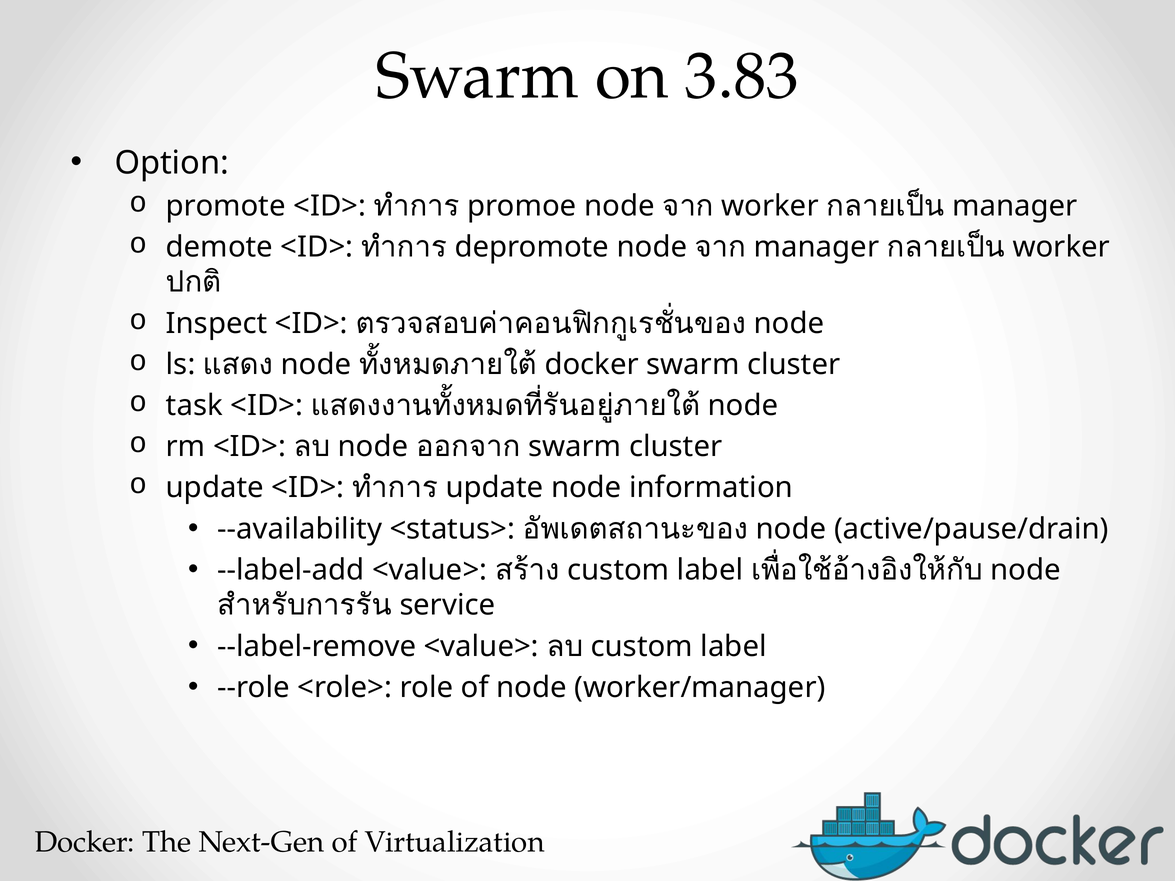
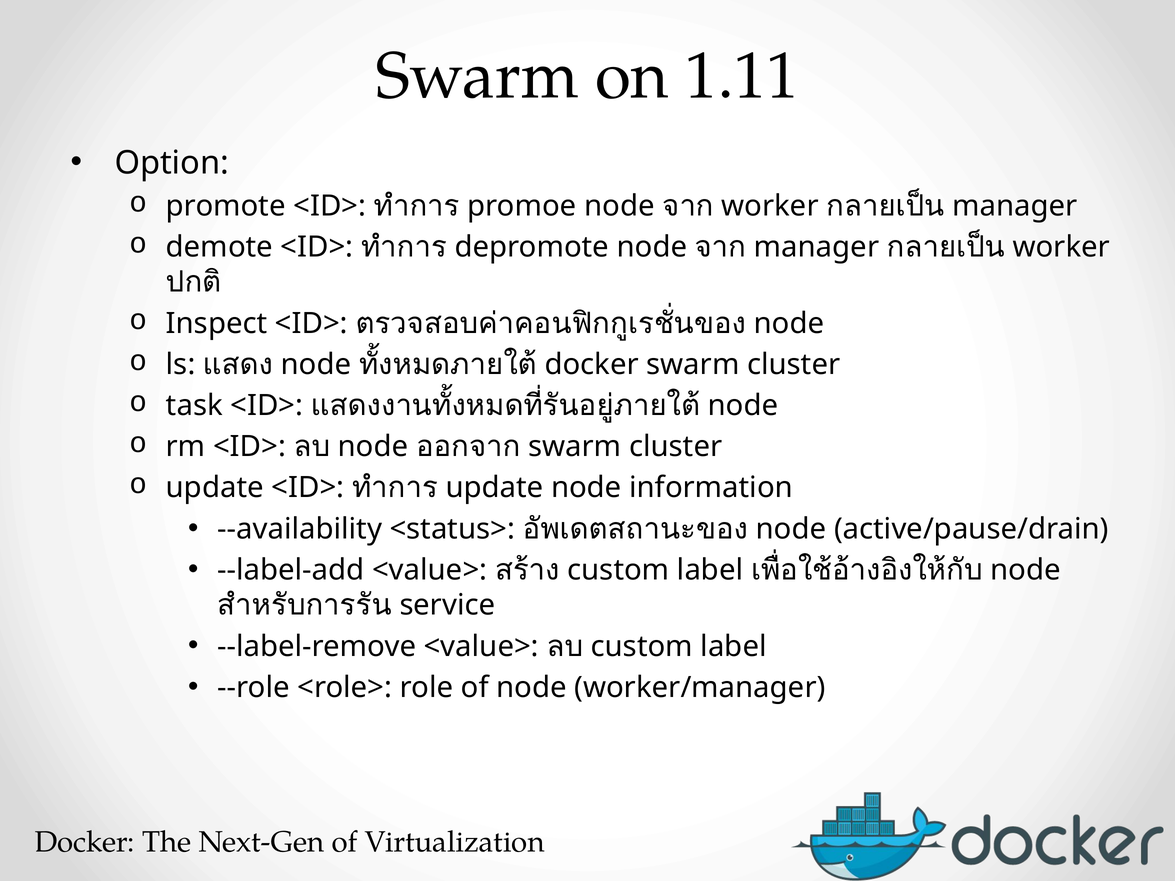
3.83: 3.83 -> 1.11 (742, 76)
